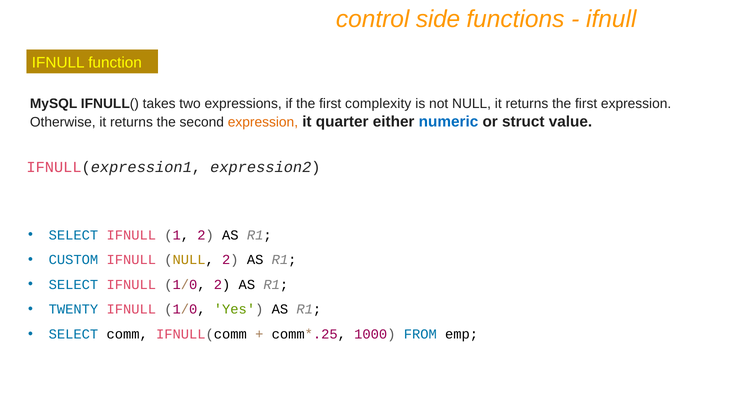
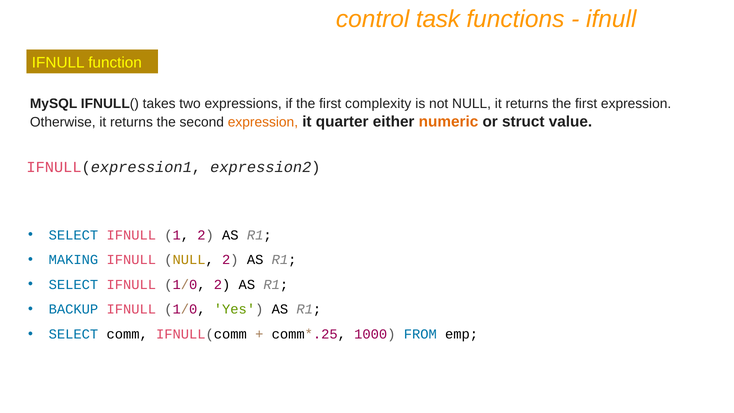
side: side -> task (438, 19)
numeric colour: blue -> orange (449, 121)
CUSTOM: CUSTOM -> MAKING (73, 260)
TWENTY: TWENTY -> BACKUP (73, 309)
